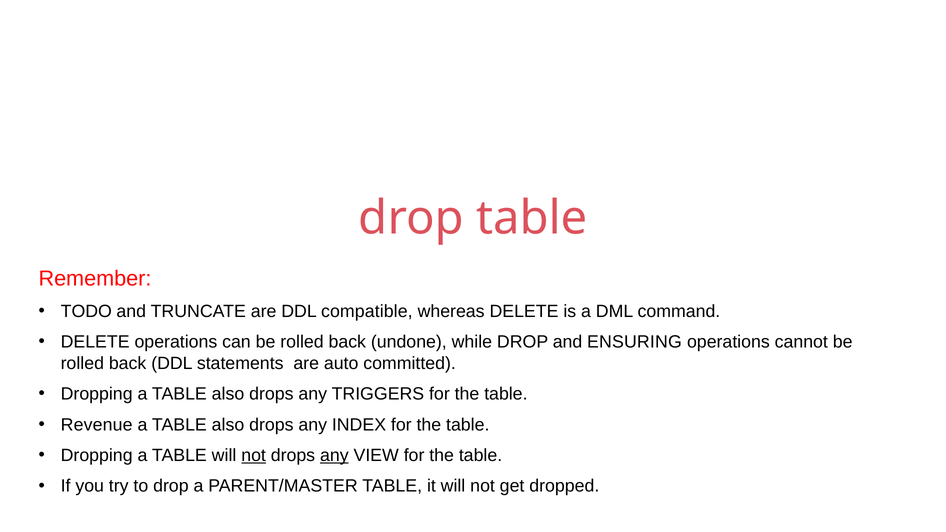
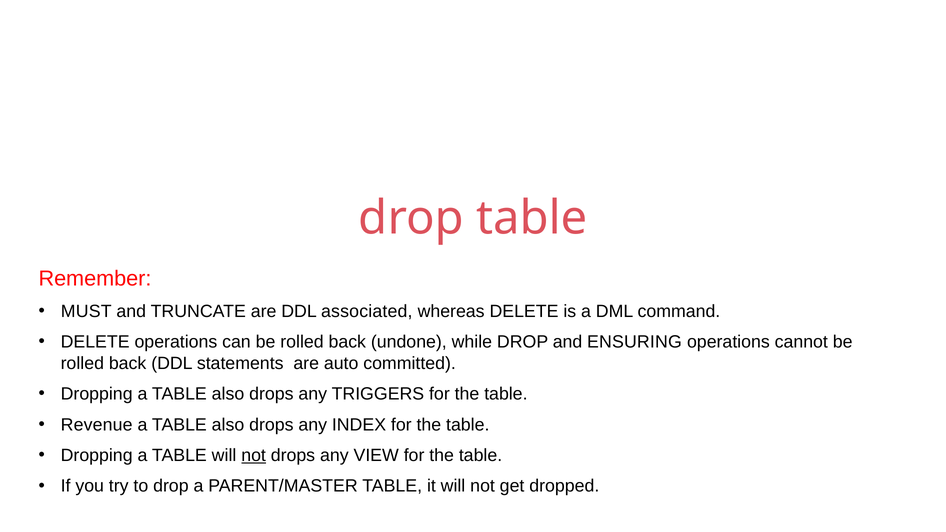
TODO: TODO -> MUST (86, 311)
compatible: compatible -> associated (367, 311)
any underline: present -> none (334, 455)
